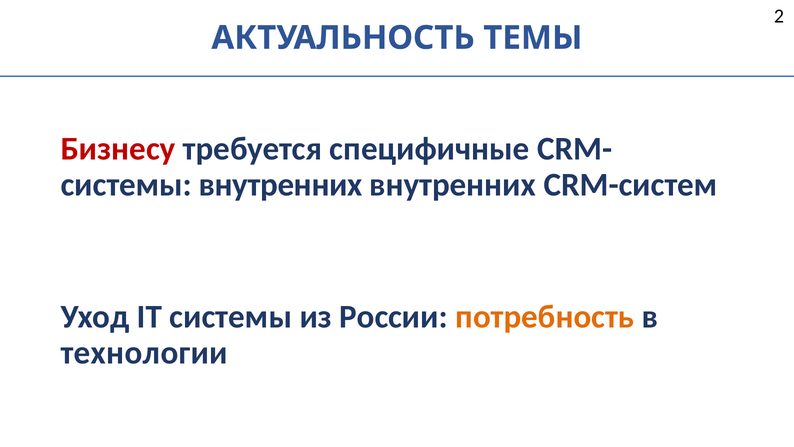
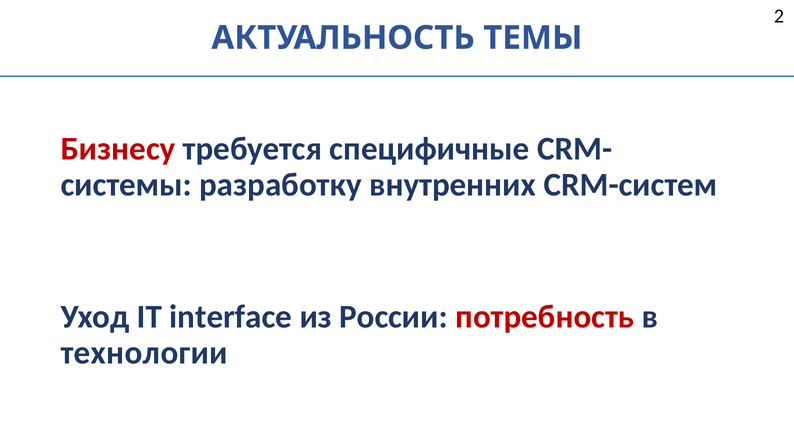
внутренних: внутренних -> разработку (280, 185)
IT системы: системы -> interface (231, 317)
потребность colour: orange -> red (545, 317)
